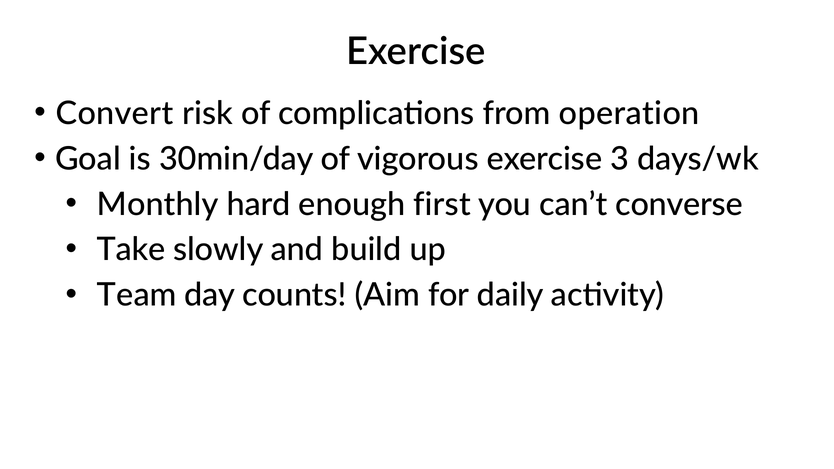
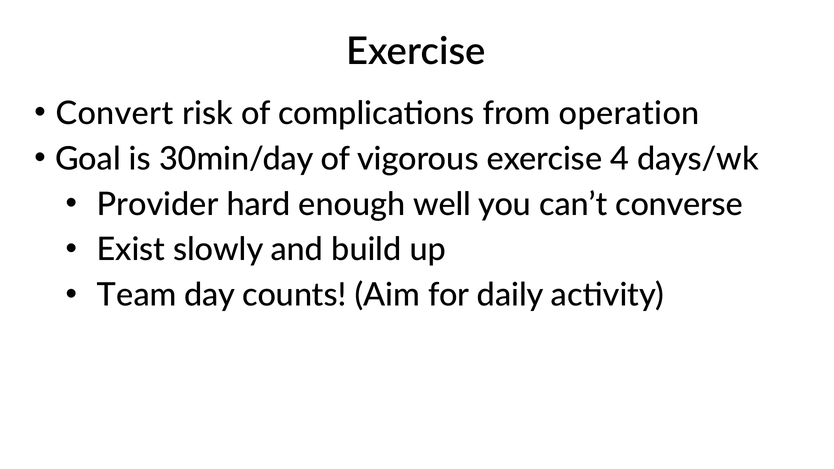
3: 3 -> 4 (620, 159)
Monthly: Monthly -> Provider (158, 204)
first: first -> well (442, 204)
Take: Take -> Exist (131, 250)
